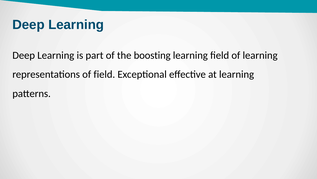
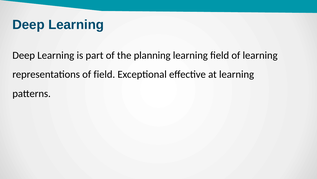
boosting: boosting -> planning (152, 55)
